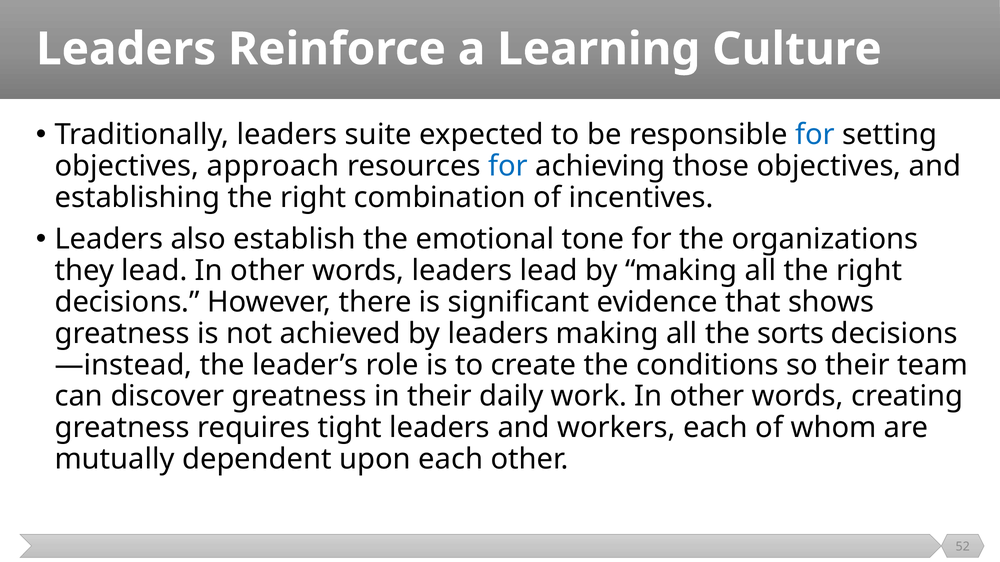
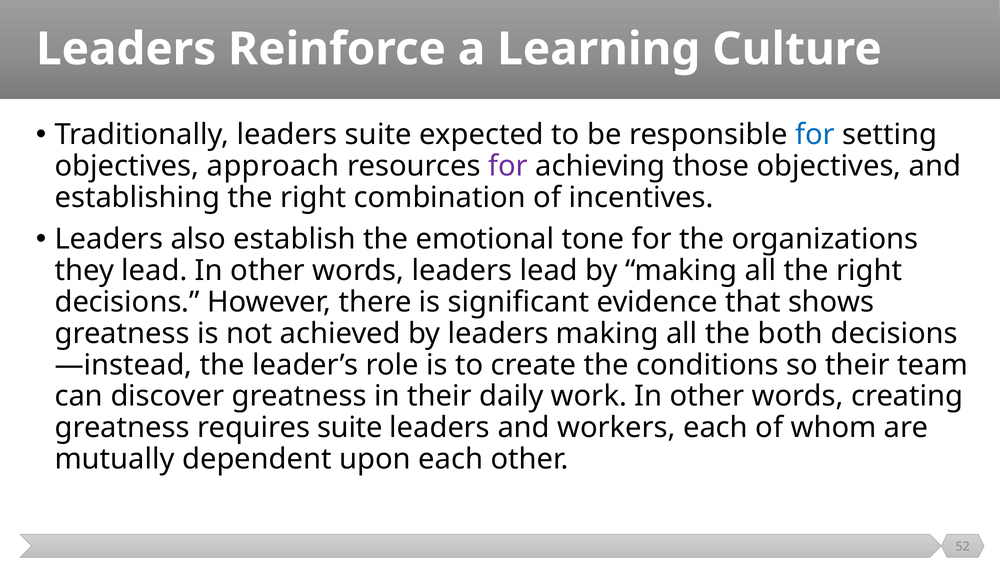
for colour: blue -> purple (508, 166)
sorts: sorts -> both (790, 334)
requires tight: tight -> suite (350, 428)
